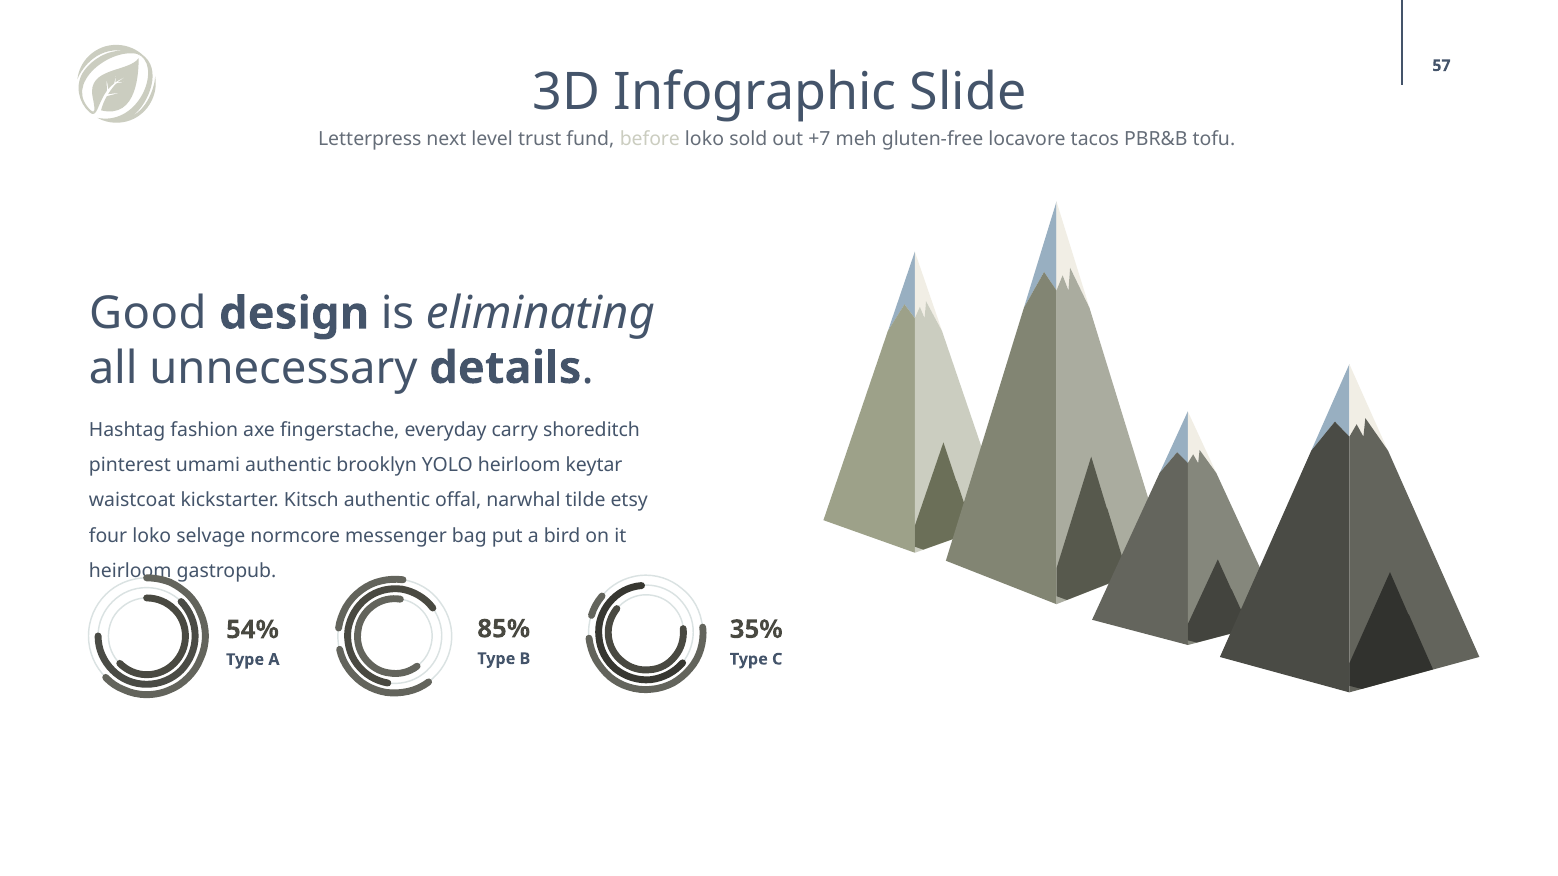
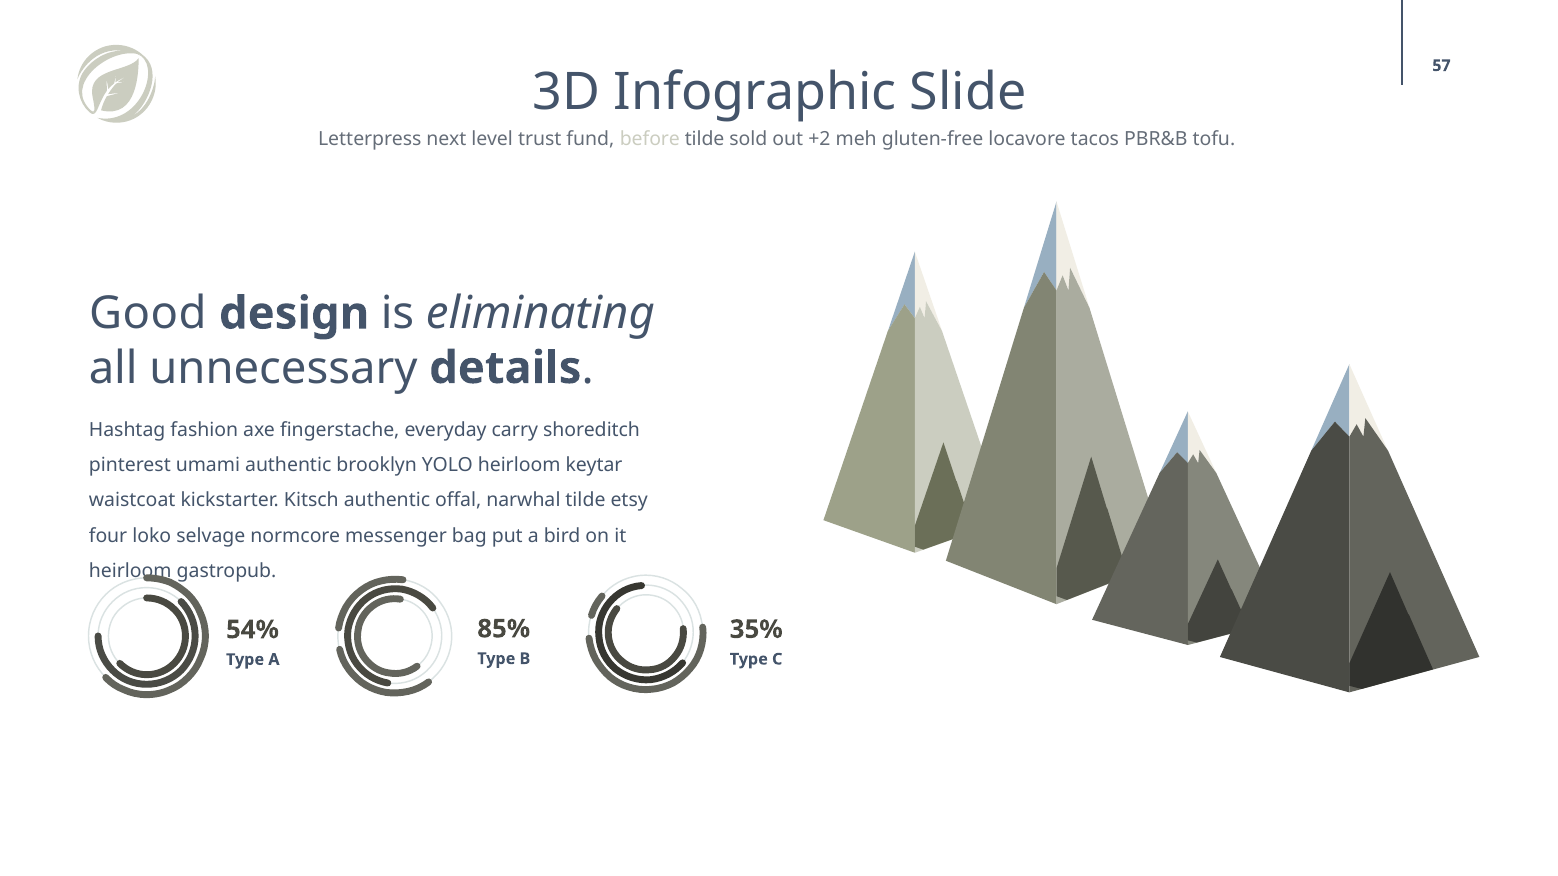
before loko: loko -> tilde (705, 139)
+7: +7 -> +2 (819, 139)
